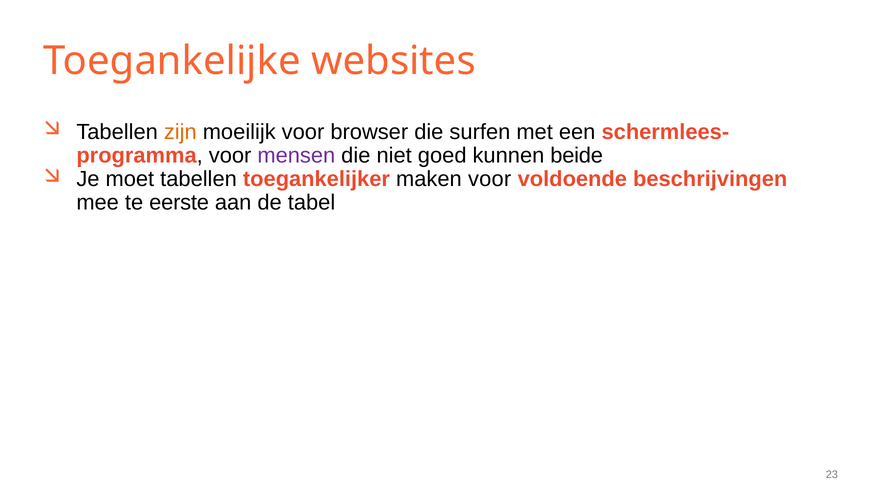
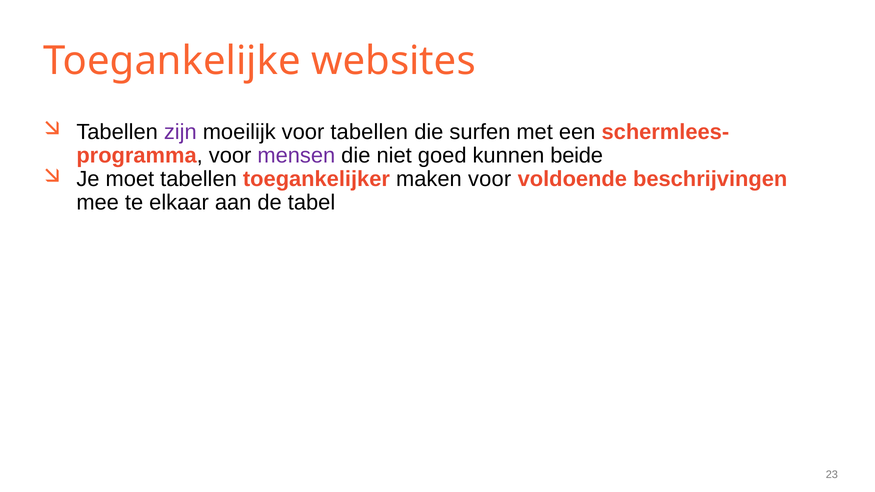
zijn colour: orange -> purple (180, 132)
voor browser: browser -> tabellen (369, 132)
eerste: eerste -> elkaar (179, 203)
